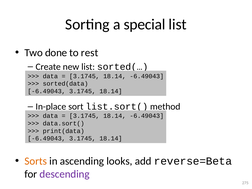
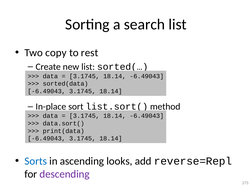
special: special -> search (144, 24)
done: done -> copy (56, 53)
Sorts colour: orange -> blue (36, 161)
reverse=Beta: reverse=Beta -> reverse=Repl (193, 161)
